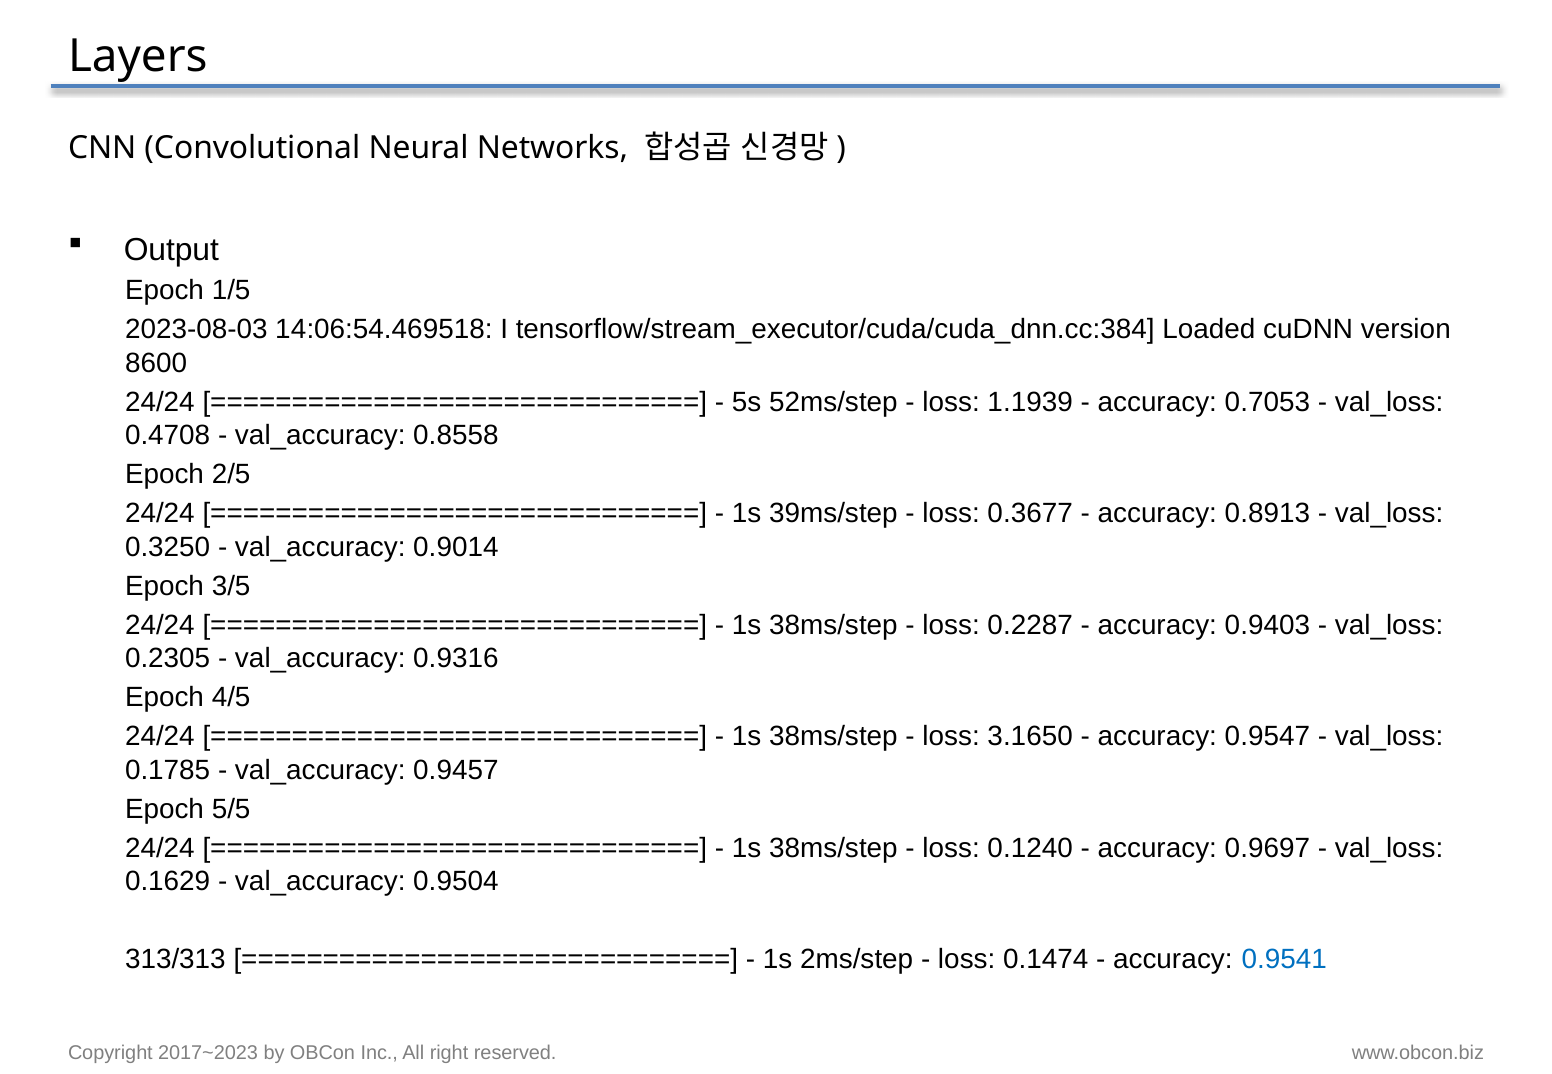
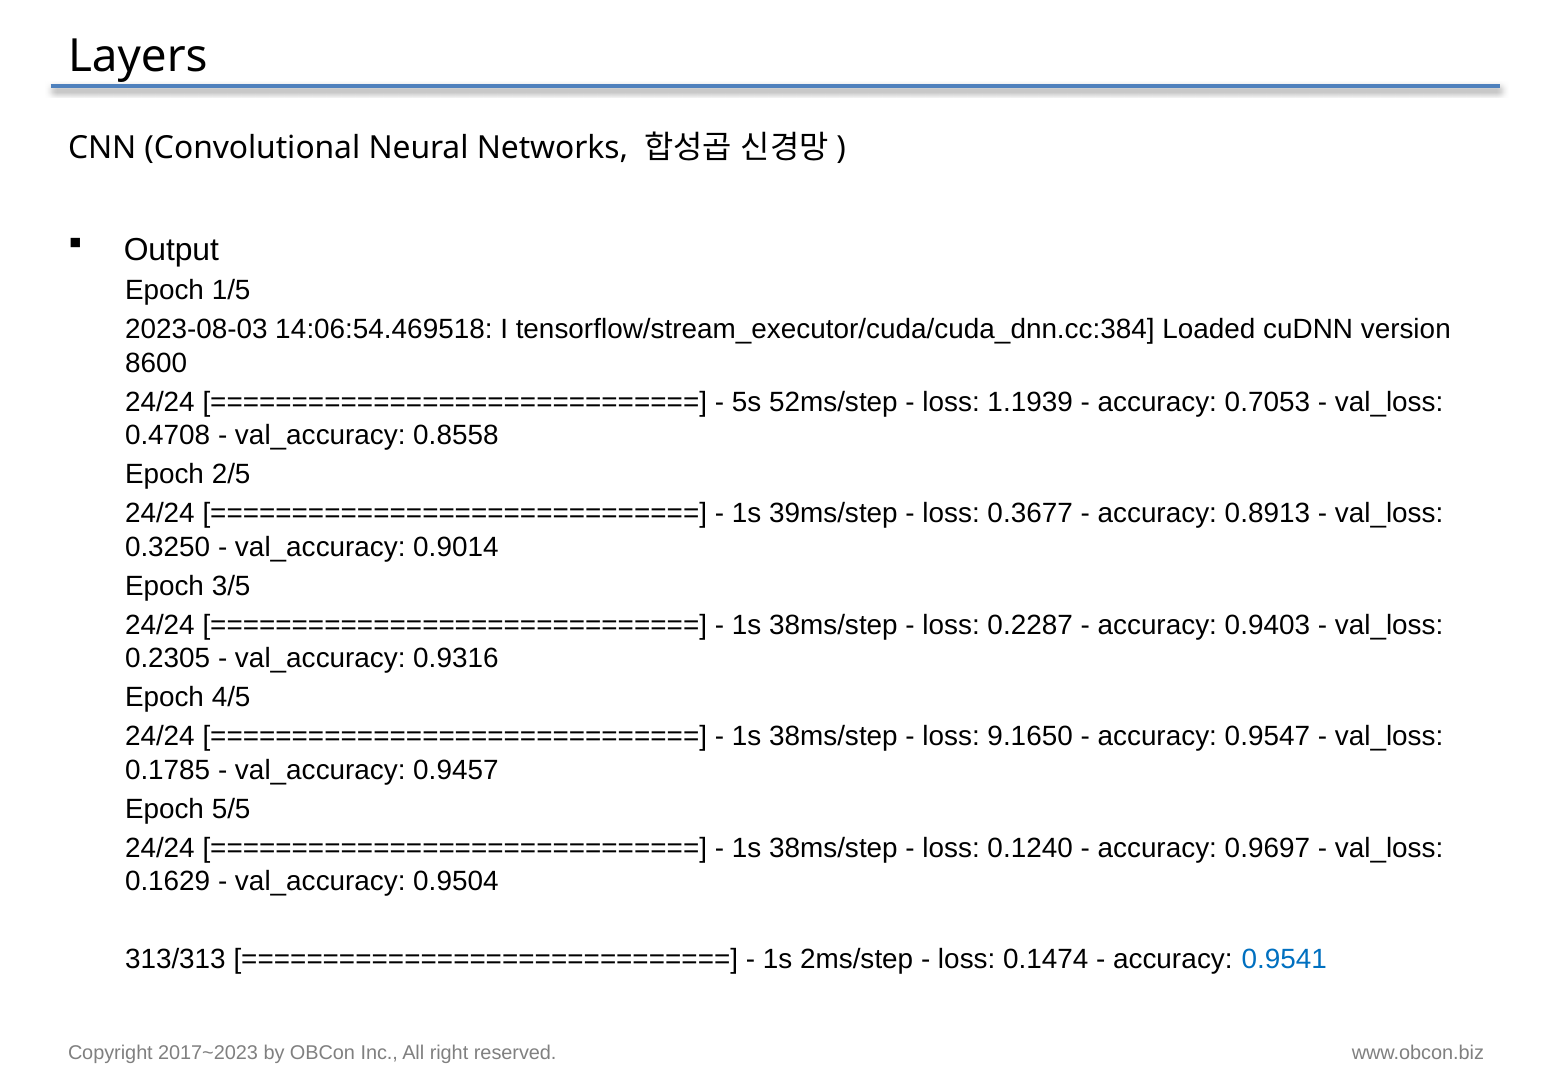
3.1650: 3.1650 -> 9.1650 (1030, 737)
